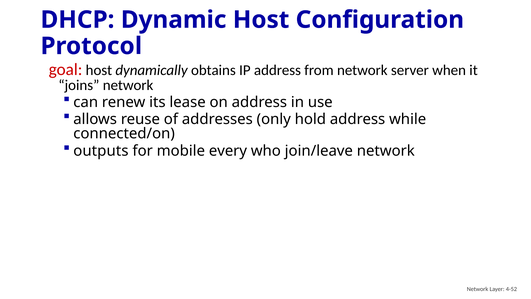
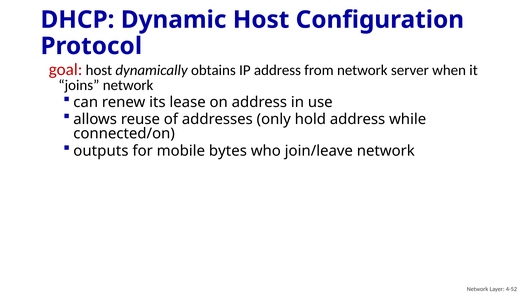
every: every -> bytes (228, 151)
